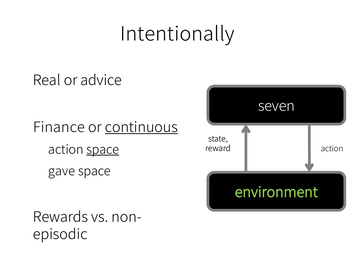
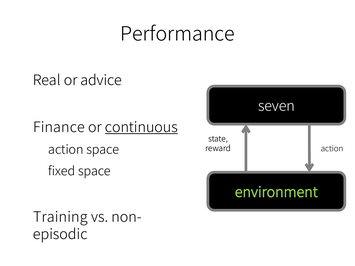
Intentionally: Intentionally -> Performance (177, 34)
space underline: present -> none (103, 150)
gave: gave -> fixed (62, 171)
Rewards: Rewards -> Training (60, 217)
